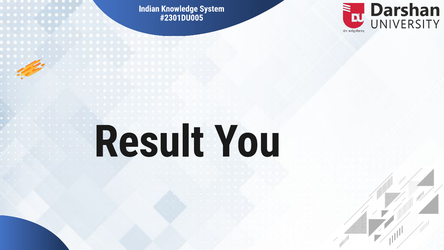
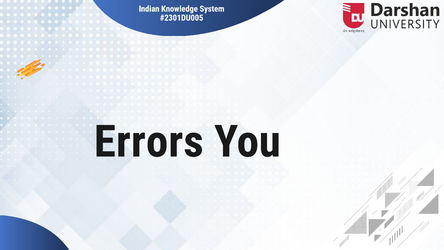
Result: Result -> Errors (149, 142)
